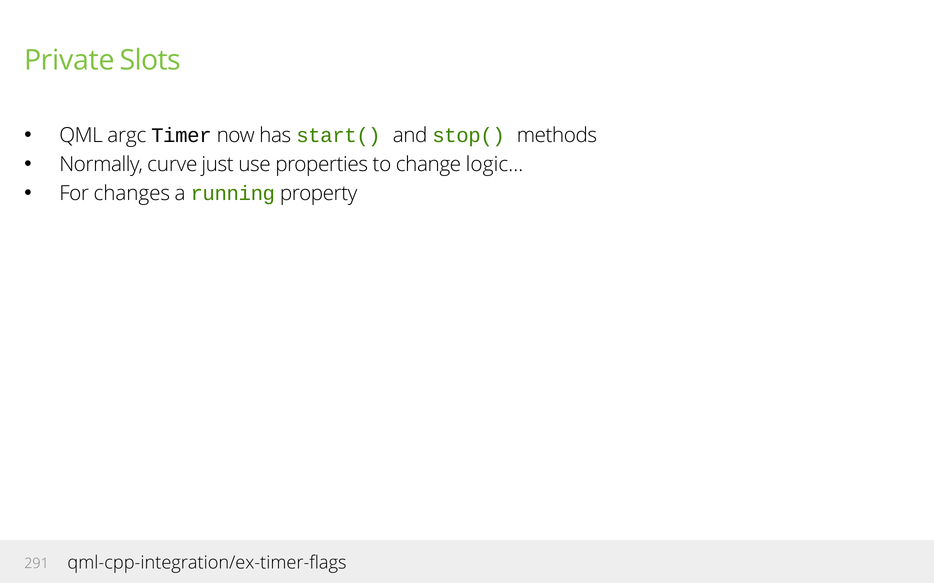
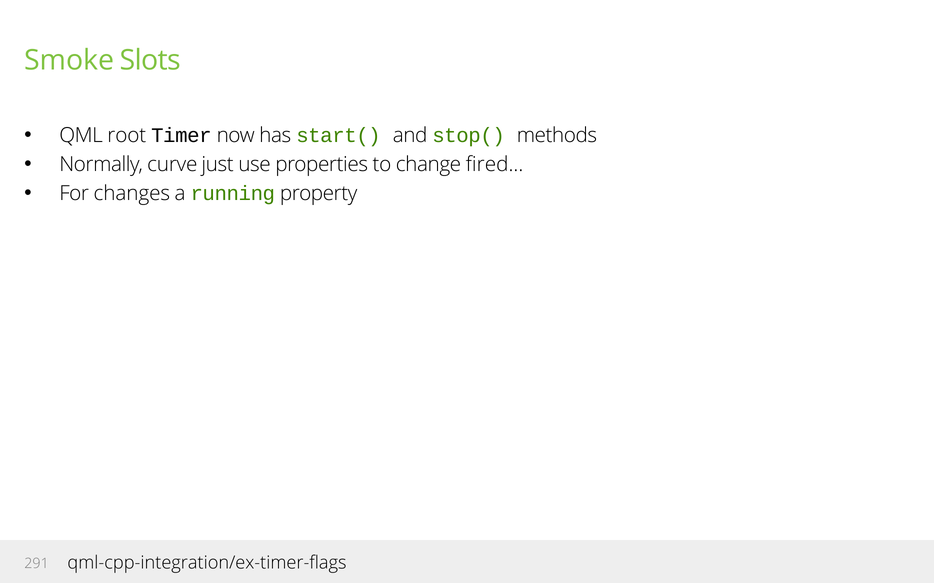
Private: Private -> Smoke (69, 60)
argc: argc -> root (127, 136)
logic: logic -> fired (495, 165)
